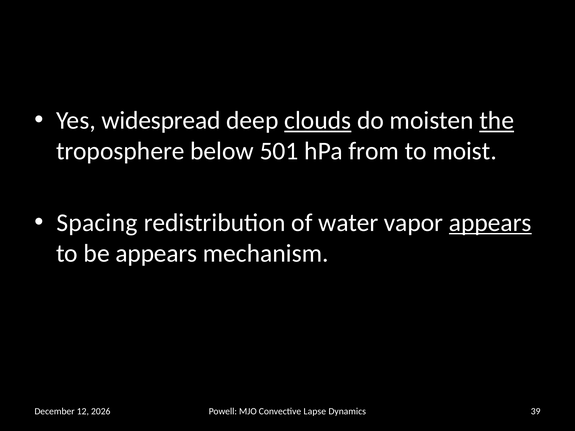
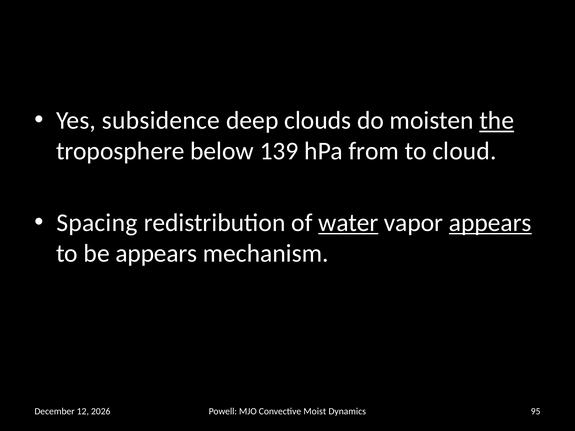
widespread: widespread -> subsidence (161, 121)
clouds underline: present -> none (318, 121)
501: 501 -> 139 (279, 151)
moist: moist -> cloud (464, 151)
water underline: none -> present (348, 223)
Lapse: Lapse -> Moist (315, 412)
39: 39 -> 95 (536, 412)
